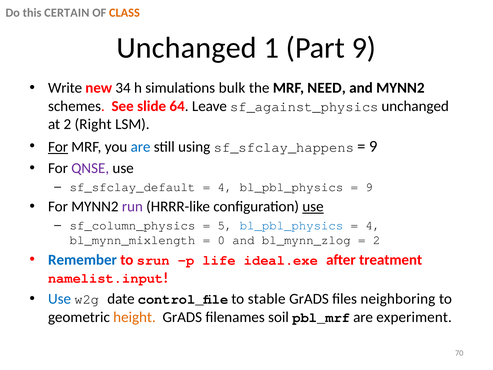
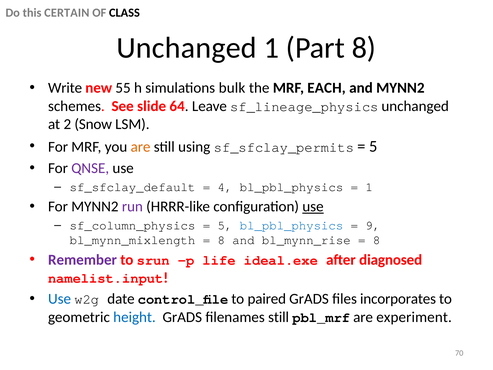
CLASS colour: orange -> black (124, 13)
Part 9: 9 -> 8 (364, 48)
34: 34 -> 55 (123, 88)
NEED: NEED -> EACH (326, 88)
sf_against_physics: sf_against_physics -> sf_lineage_physics (304, 106)
Right: Right -> Snow (93, 124)
For underline: present -> none (58, 147)
are colour: blue -> orange (141, 147)
sf_sfclay_happens: sf_sfclay_happens -> sf_sfclay_permits (284, 147)
9: 9 -> 5 (373, 146)
9: 9 -> 1 (369, 187)
4: 4 -> 9 (373, 225)
0: 0 -> 8 (221, 240)
bl_mynn_zlog: bl_mynn_zlog -> bl_mynn_rise (306, 240)
2: 2 -> 8 (377, 240)
Remember colour: blue -> purple (82, 260)
treatment: treatment -> diagnosed (391, 260)
stable: stable -> paired (267, 299)
neighboring: neighboring -> incorporates (398, 299)
height colour: orange -> blue (134, 317)
filenames soil: soil -> still (279, 317)
